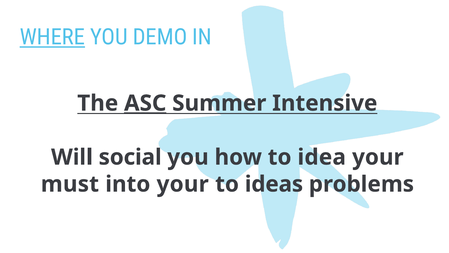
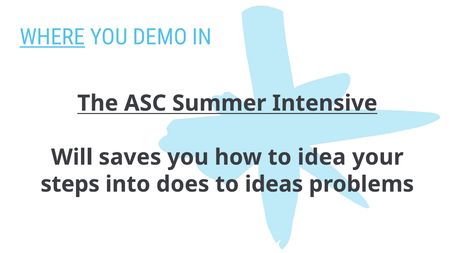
ASC underline: present -> none (145, 103)
social: social -> saves (130, 157)
must: must -> steps (70, 184)
into your: your -> does (183, 184)
